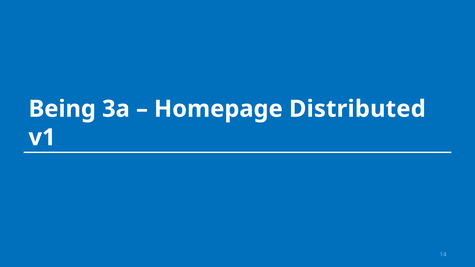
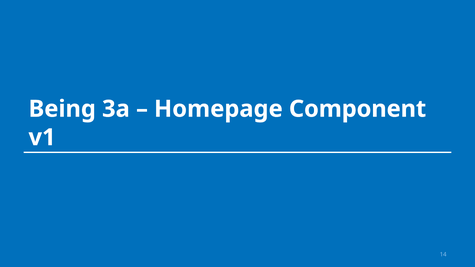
Distributed: Distributed -> Component (358, 109)
